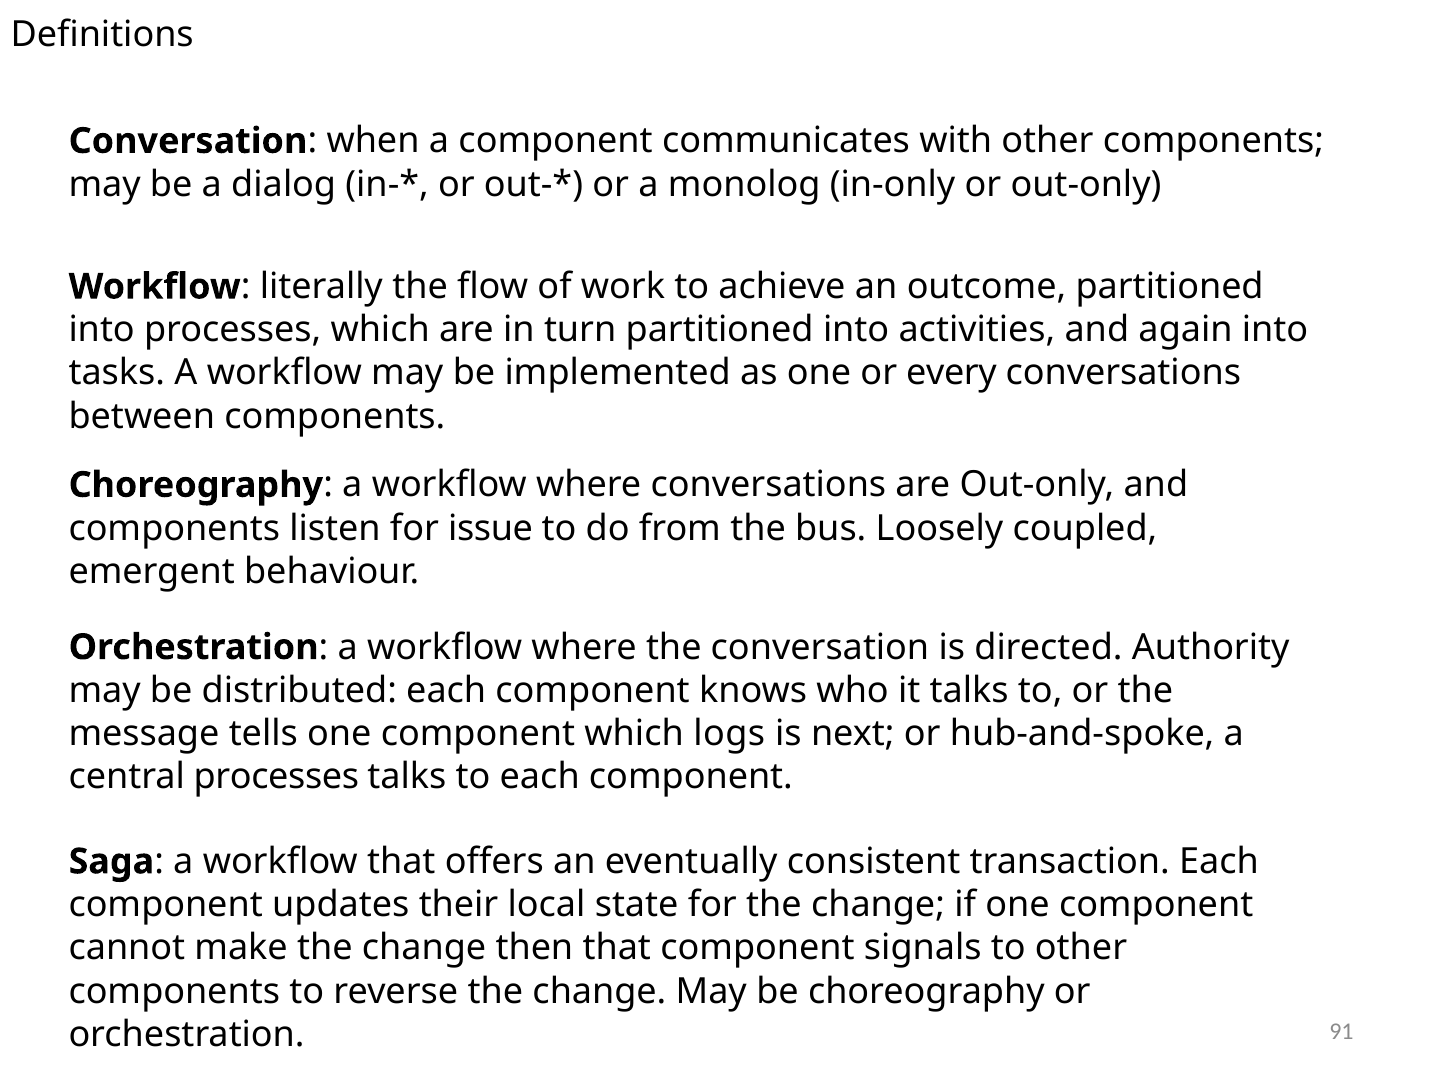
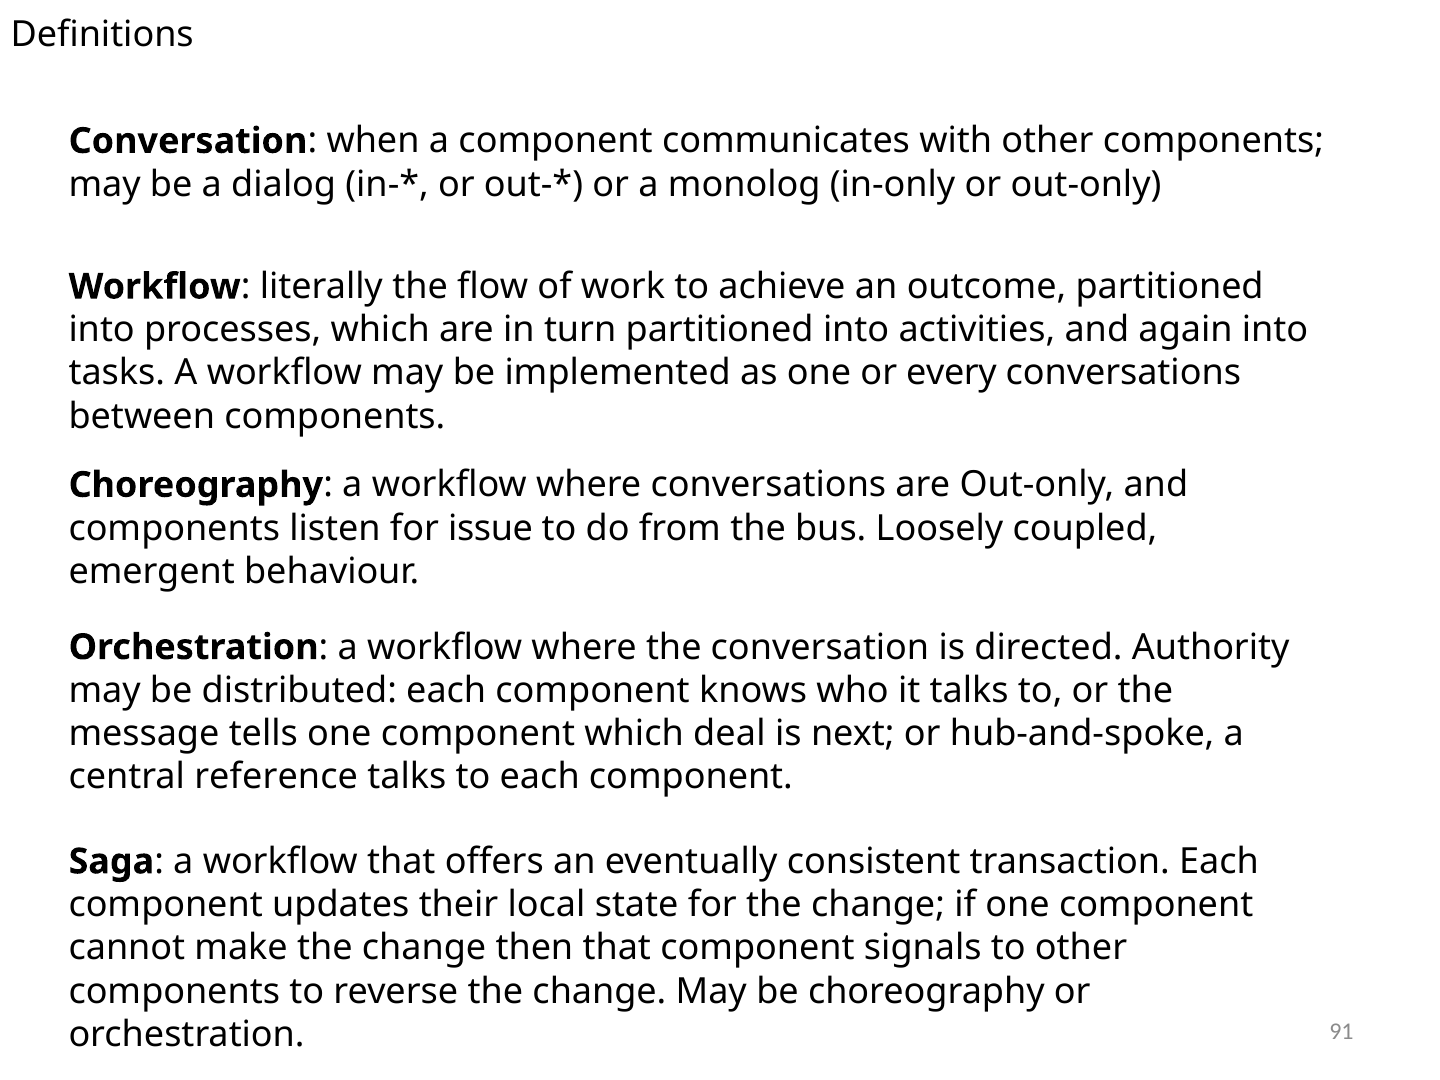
logs: logs -> deal (729, 734)
central processes: processes -> reference (276, 777)
